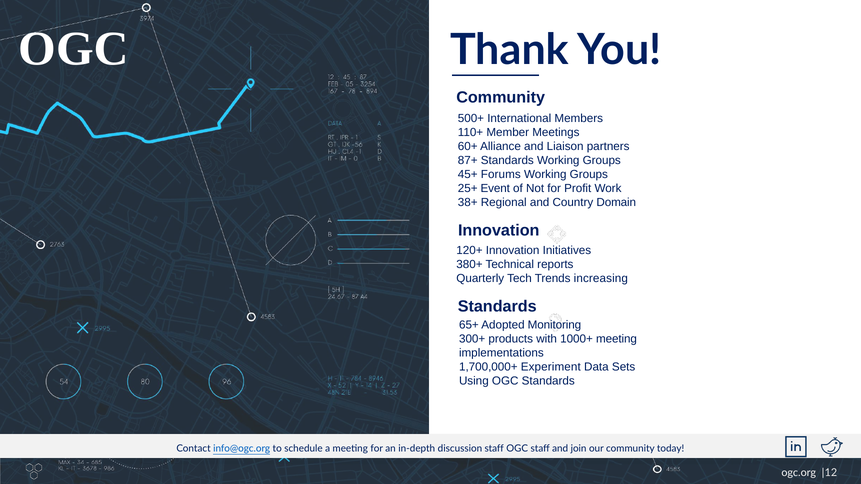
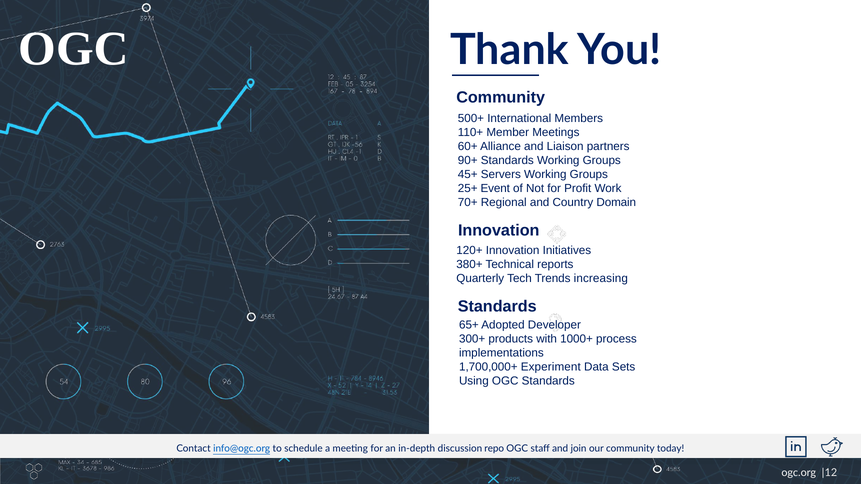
87+: 87+ -> 90+ (468, 161)
Forums: Forums -> Servers (501, 175)
38+: 38+ -> 70+ (468, 203)
Monitoring: Monitoring -> Developer (554, 325)
1000+ meeting: meeting -> process (616, 339)
discussion staff: staff -> repo (494, 449)
